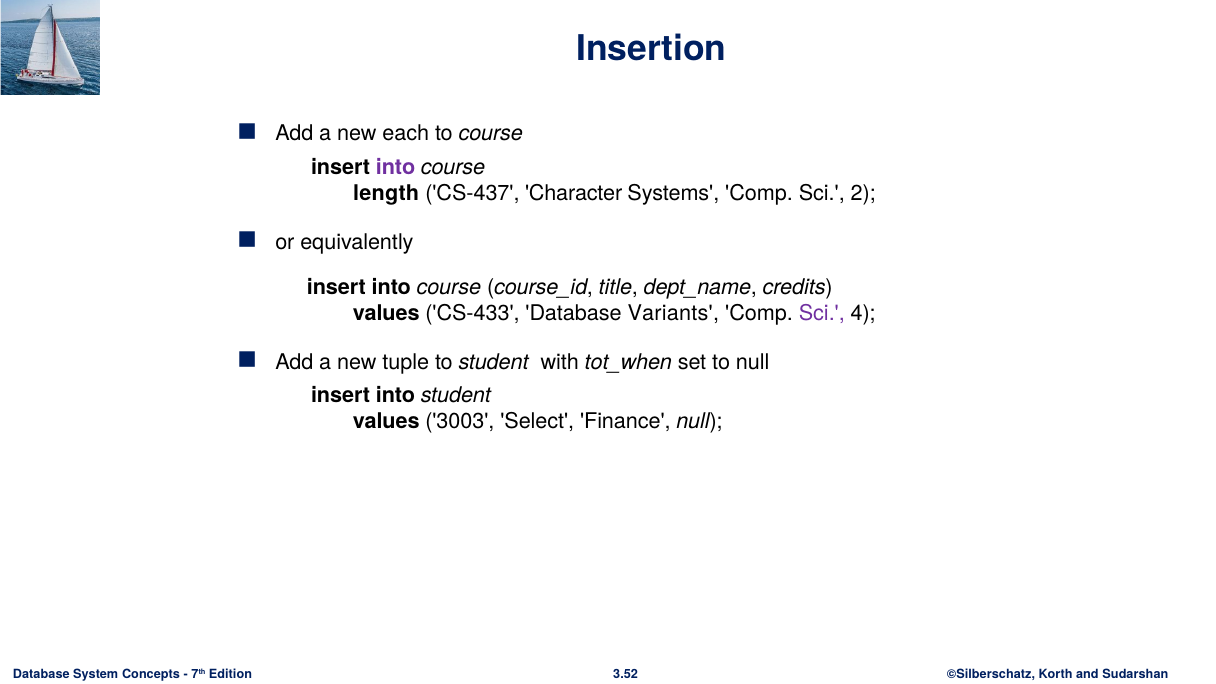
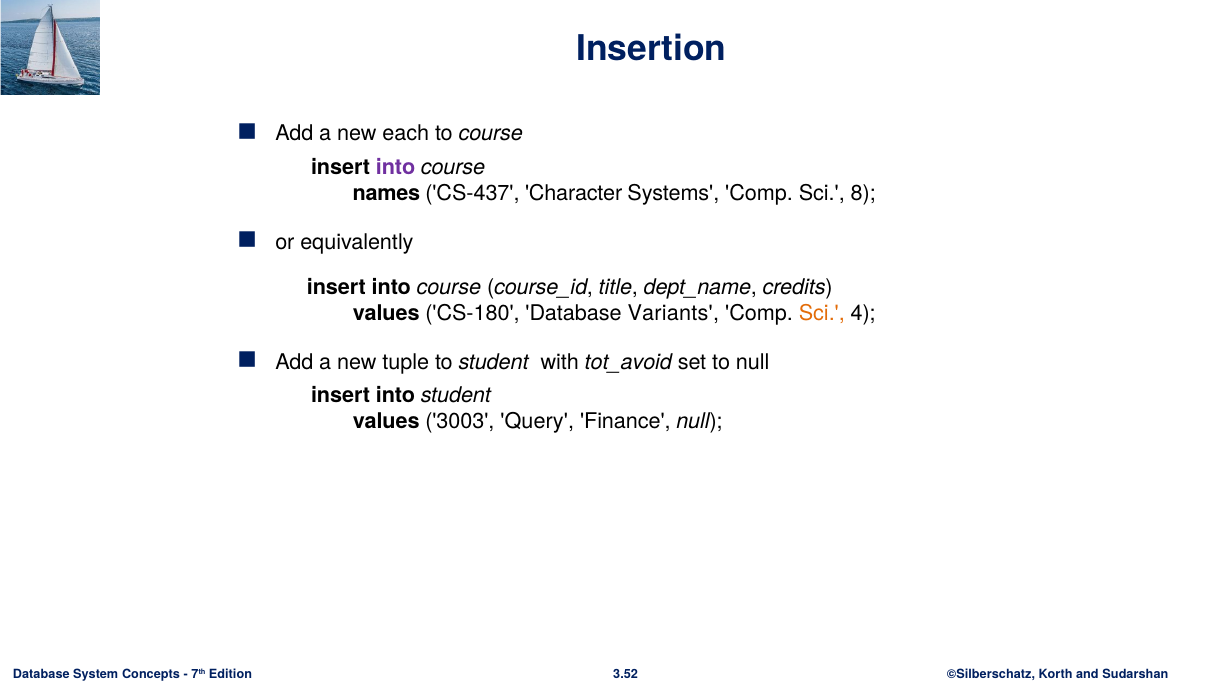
length: length -> names (386, 193)
2: 2 -> 8 (863, 193)
CS-433: CS-433 -> CS-180 (472, 313)
Sci colour: purple -> orange (822, 313)
tot_when: tot_when -> tot_avoid (628, 362)
Select: Select -> Query (537, 422)
